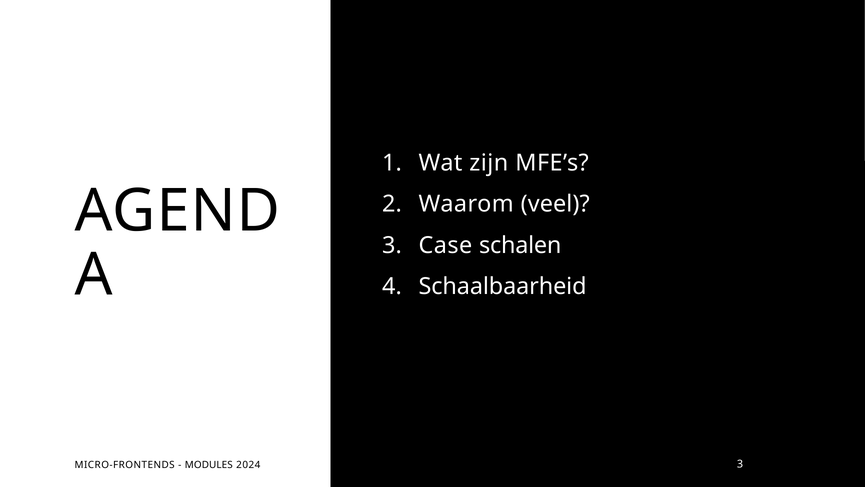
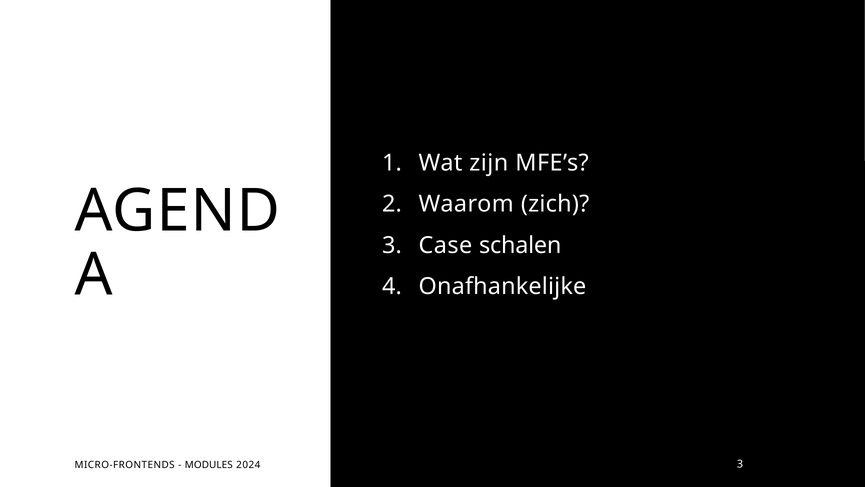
veel: veel -> zich (555, 204)
Schaalbaarheid: Schaalbaarheid -> Onafhankelijke (502, 286)
